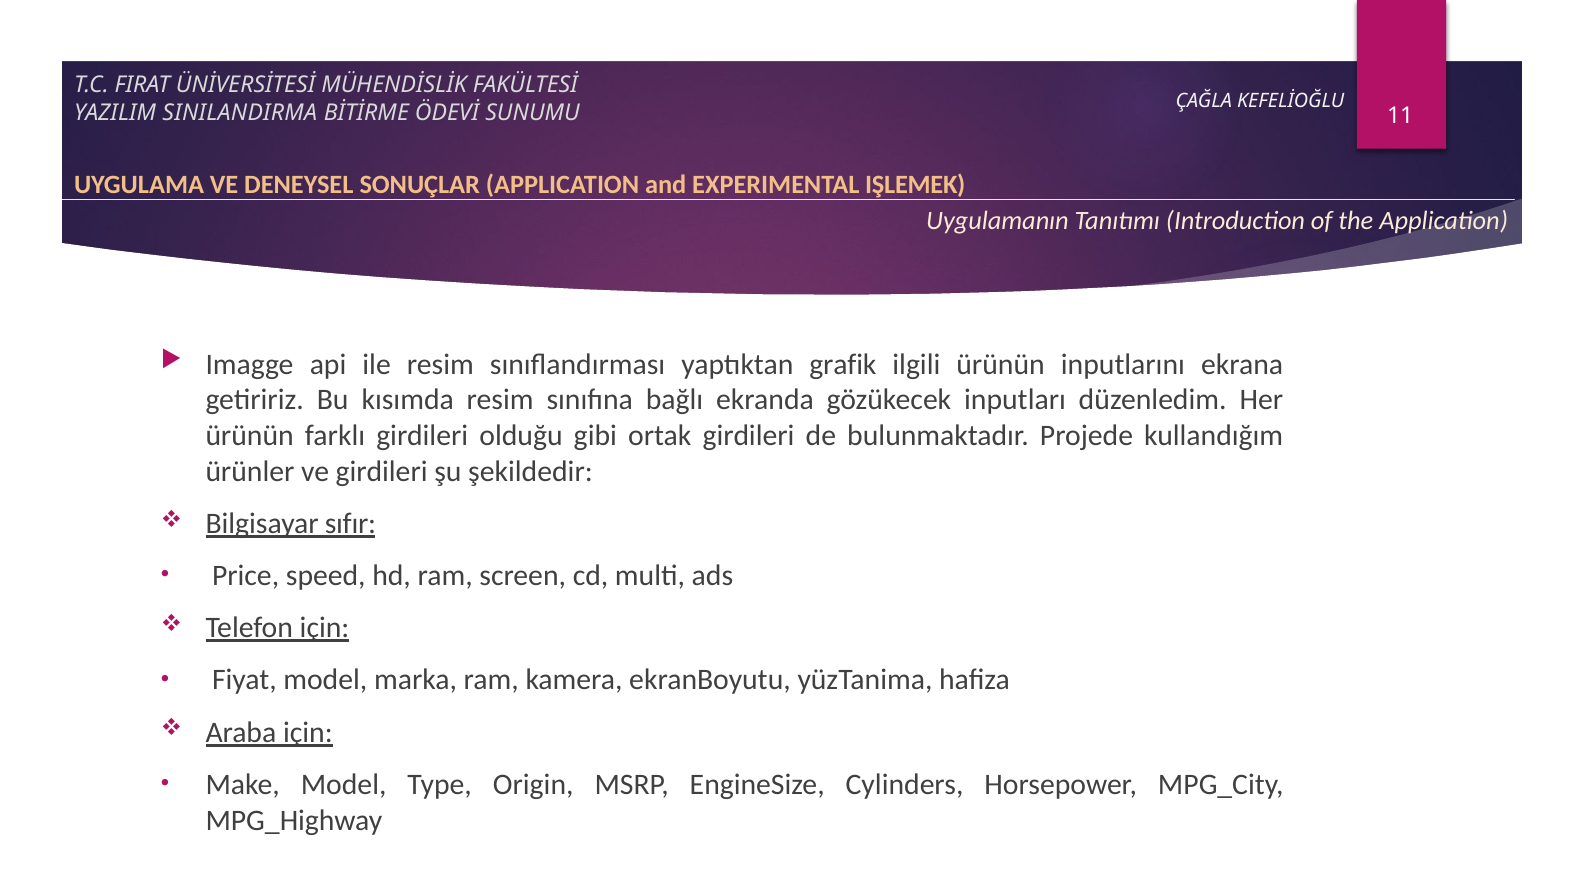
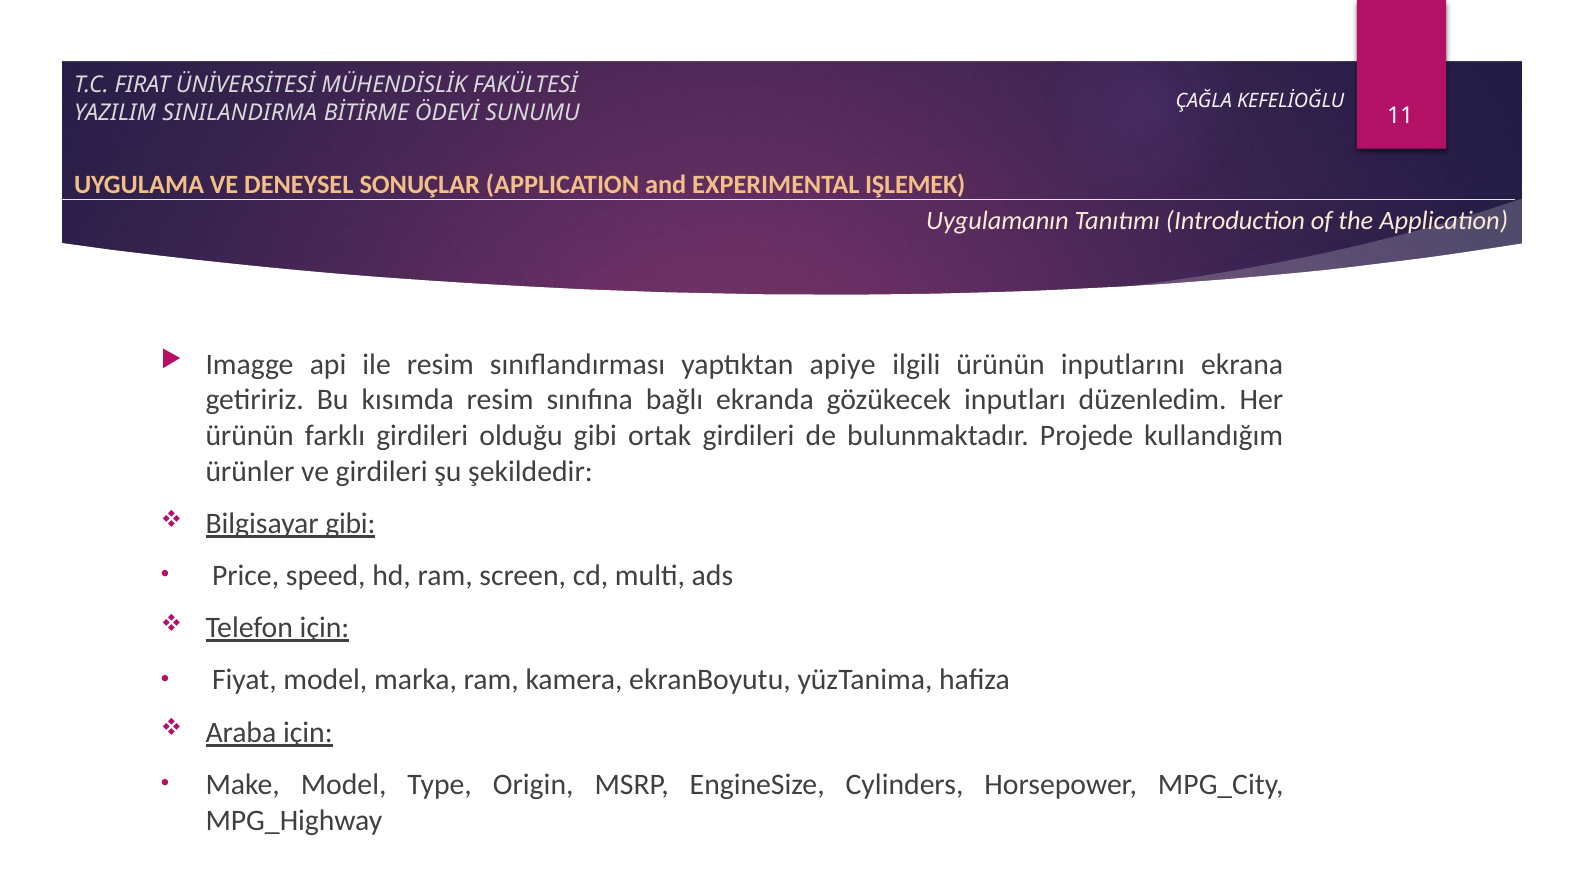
grafik: grafik -> apiye (843, 364)
Bilgisayar sıfır: sıfır -> gibi (350, 523)
